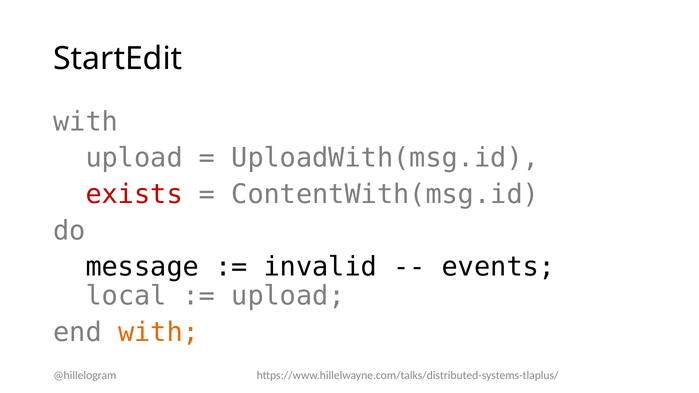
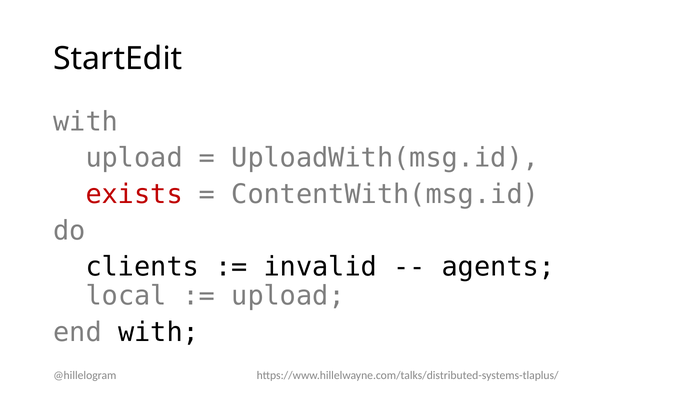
message: message -> clients (142, 267)
events: events -> agents (498, 267)
with colour: orange -> black (159, 333)
